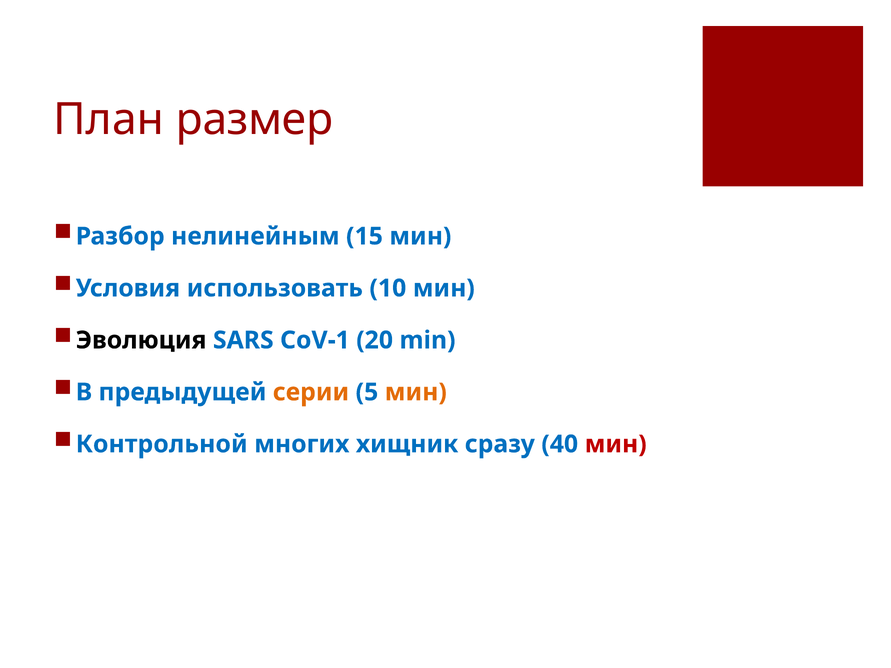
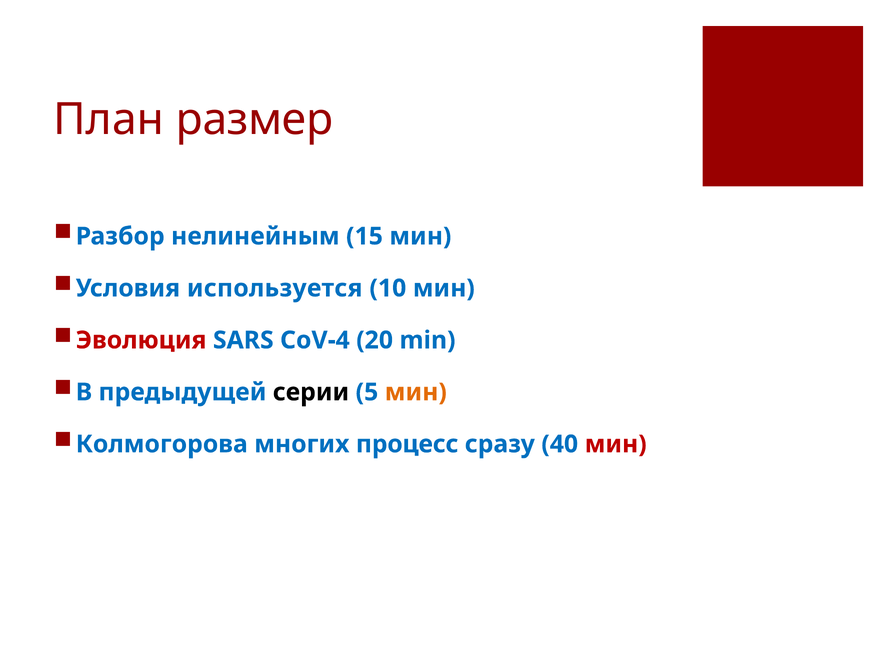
использовать: использовать -> используется (275, 288)
Эволюция colour: black -> red (141, 340)
CoV-1: CoV-1 -> CoV-4 (315, 340)
серии colour: orange -> black (311, 392)
Контрольной: Контрольной -> Колмогорова (162, 444)
хищник: хищник -> процесс (407, 444)
